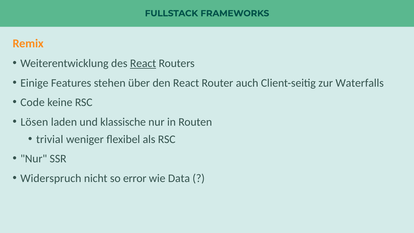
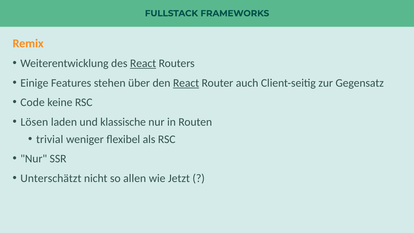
React underline: none -> present (186, 83)
Waterfalls: Waterfalls -> Gegensatz (360, 83)
Widerspruch: Widerspruch -> Unterschätzt (51, 178)
error: error -> allen (135, 178)
Data: Data -> Jetzt (179, 178)
